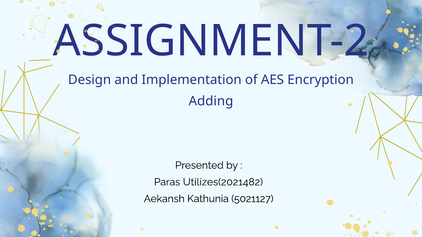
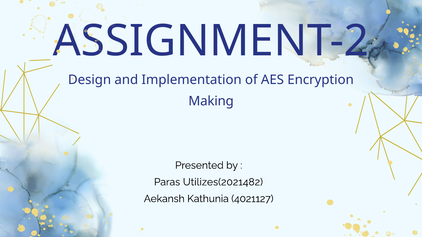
Adding: Adding -> Making (211, 101)
5021127: 5021127 -> 4021127 (252, 199)
